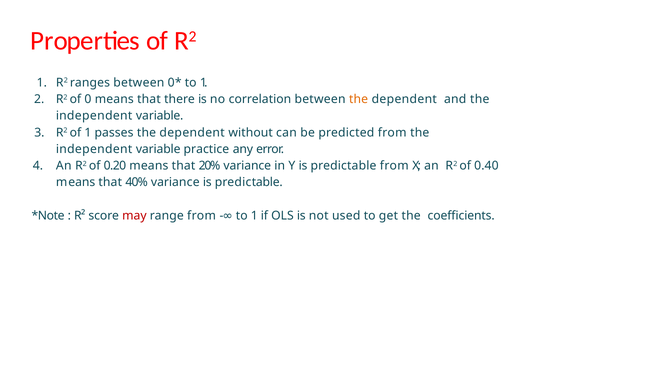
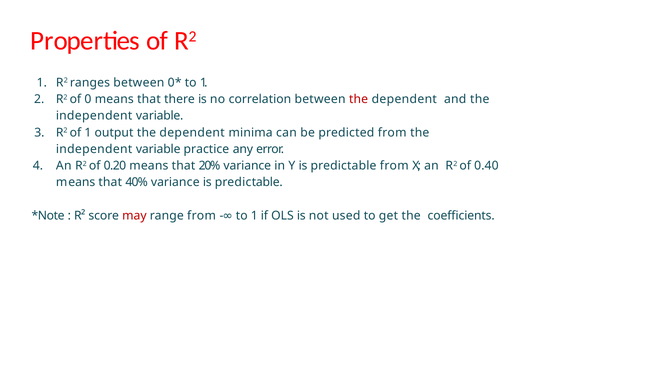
the colour: orange -> red (359, 99)
passes: passes -> output (114, 133)
without: without -> minima (251, 133)
